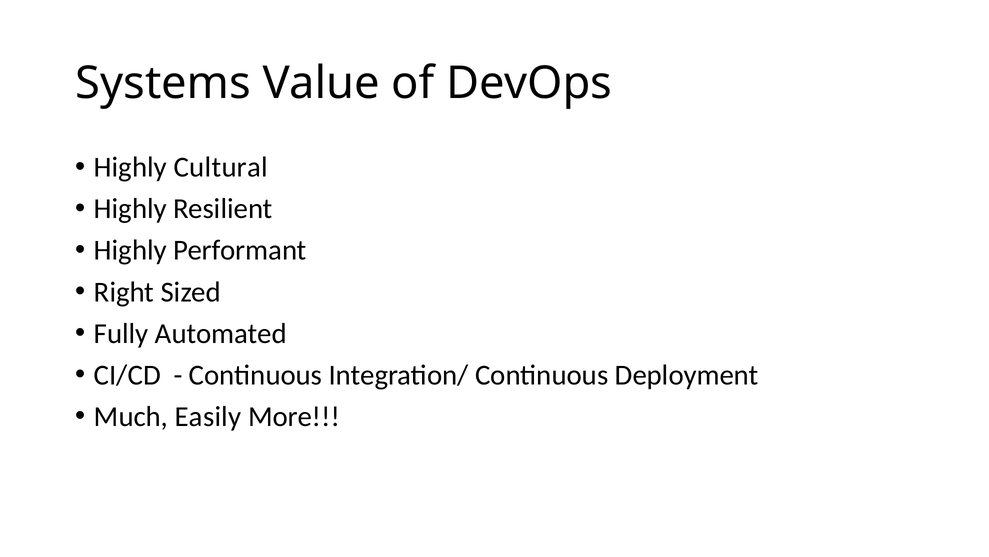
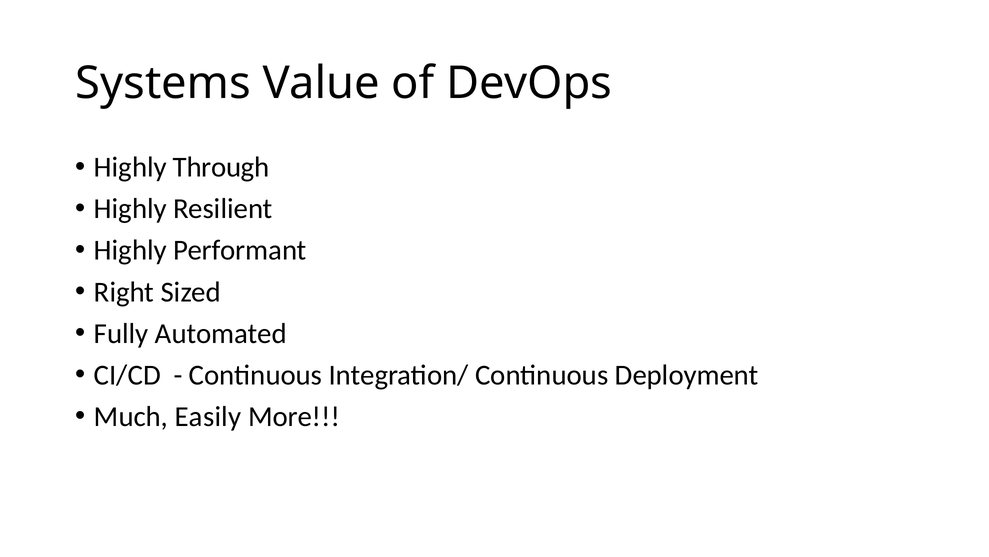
Cultural: Cultural -> Through (221, 167)
